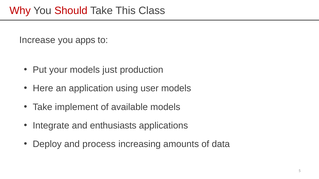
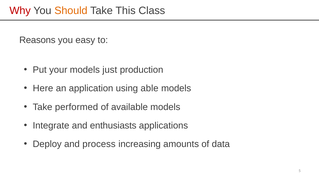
Should colour: red -> orange (71, 11)
Increase: Increase -> Reasons (37, 40)
apps: apps -> easy (85, 40)
user: user -> able (150, 89)
implement: implement -> performed (77, 107)
